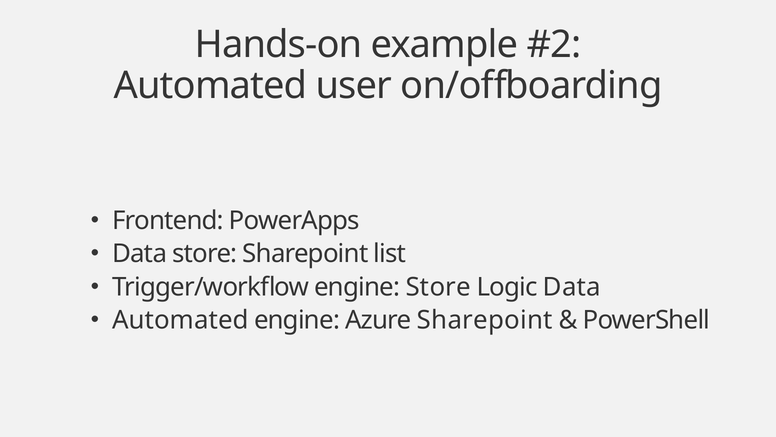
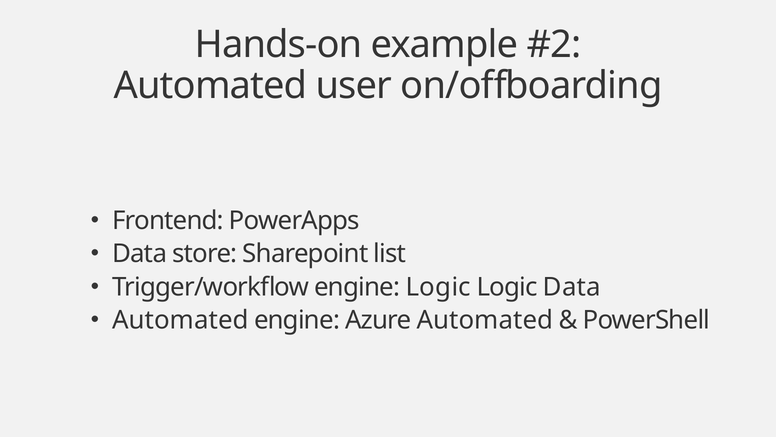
engine Store: Store -> Logic (438, 287)
Azure Sharepoint: Sharepoint -> Automated (485, 320)
